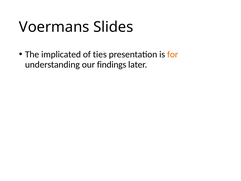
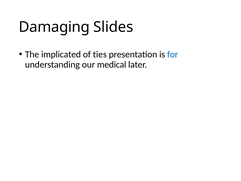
Voermans: Voermans -> Damaging (54, 27)
for colour: orange -> blue (173, 54)
findings: findings -> medical (112, 64)
